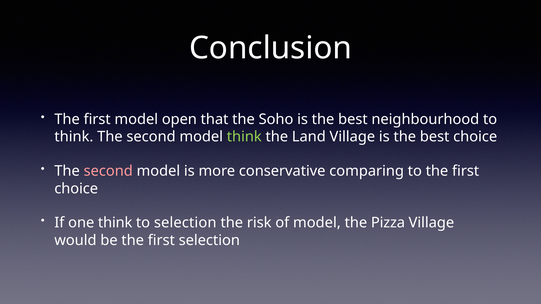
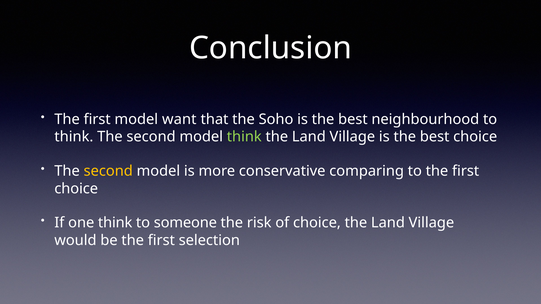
open: open -> want (179, 119)
second colour: pink -> yellow (108, 171)
to selection: selection -> someone (185, 223)
of model: model -> choice (317, 223)
Pizza: Pizza -> Land (388, 223)
